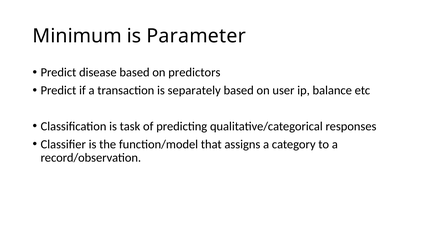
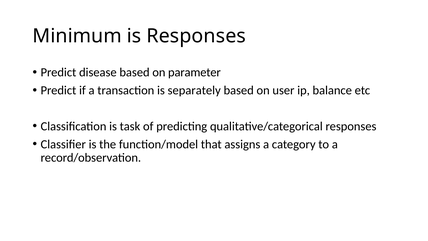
is Parameter: Parameter -> Responses (196, 36)
predictors: predictors -> parameter (194, 72)
